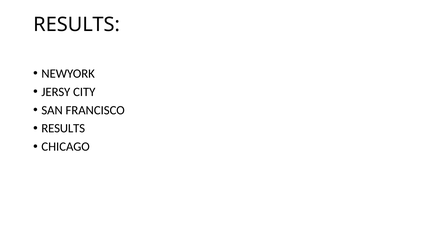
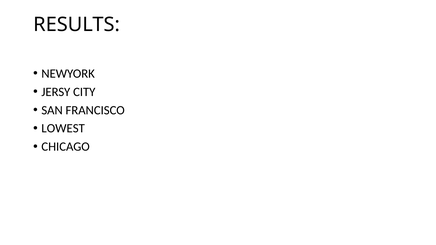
RESULTS: RESULTS -> LOWEST (63, 129)
